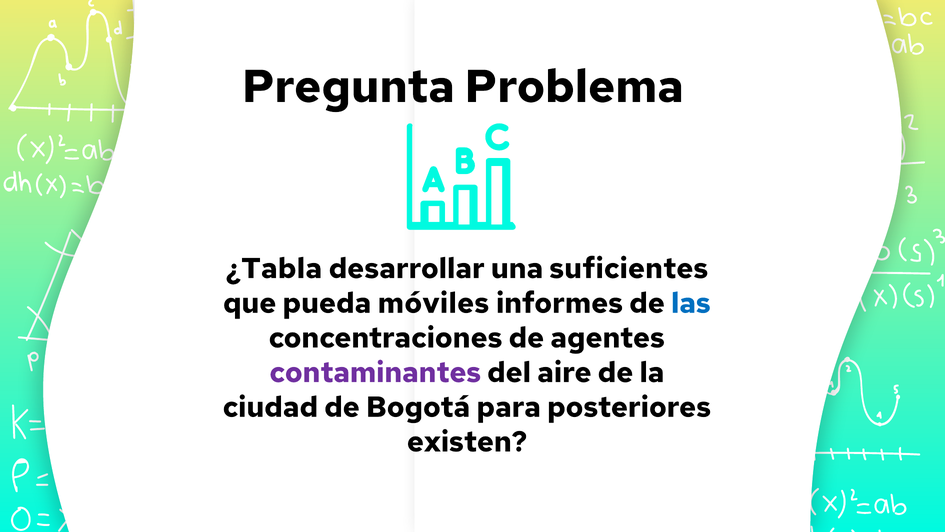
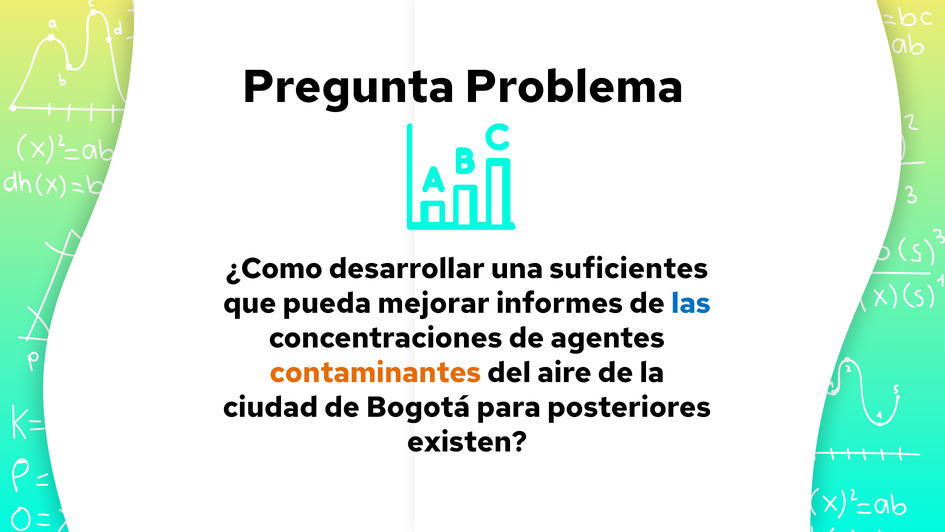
¿Tabla: ¿Tabla -> ¿Como (274, 268)
móviles: móviles -> mejorar (434, 303)
contaminantes colour: purple -> orange (375, 372)
